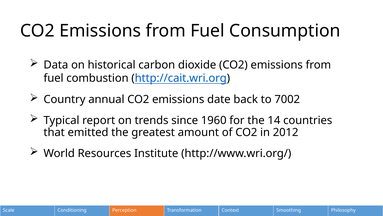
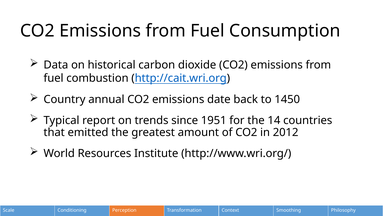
7002: 7002 -> 1450 (287, 99)
1960: 1960 -> 1951 (214, 120)
